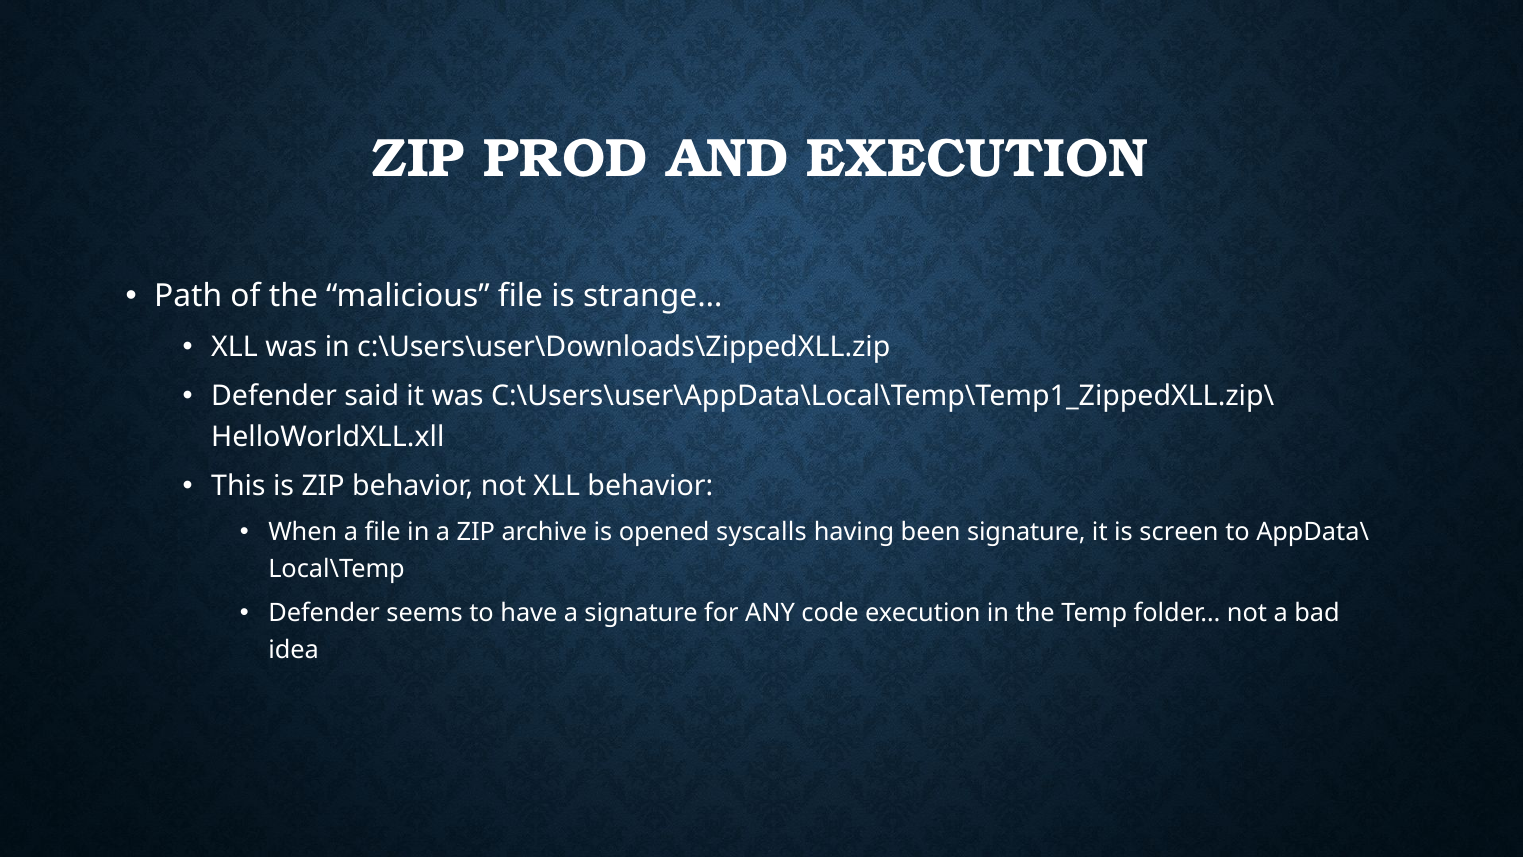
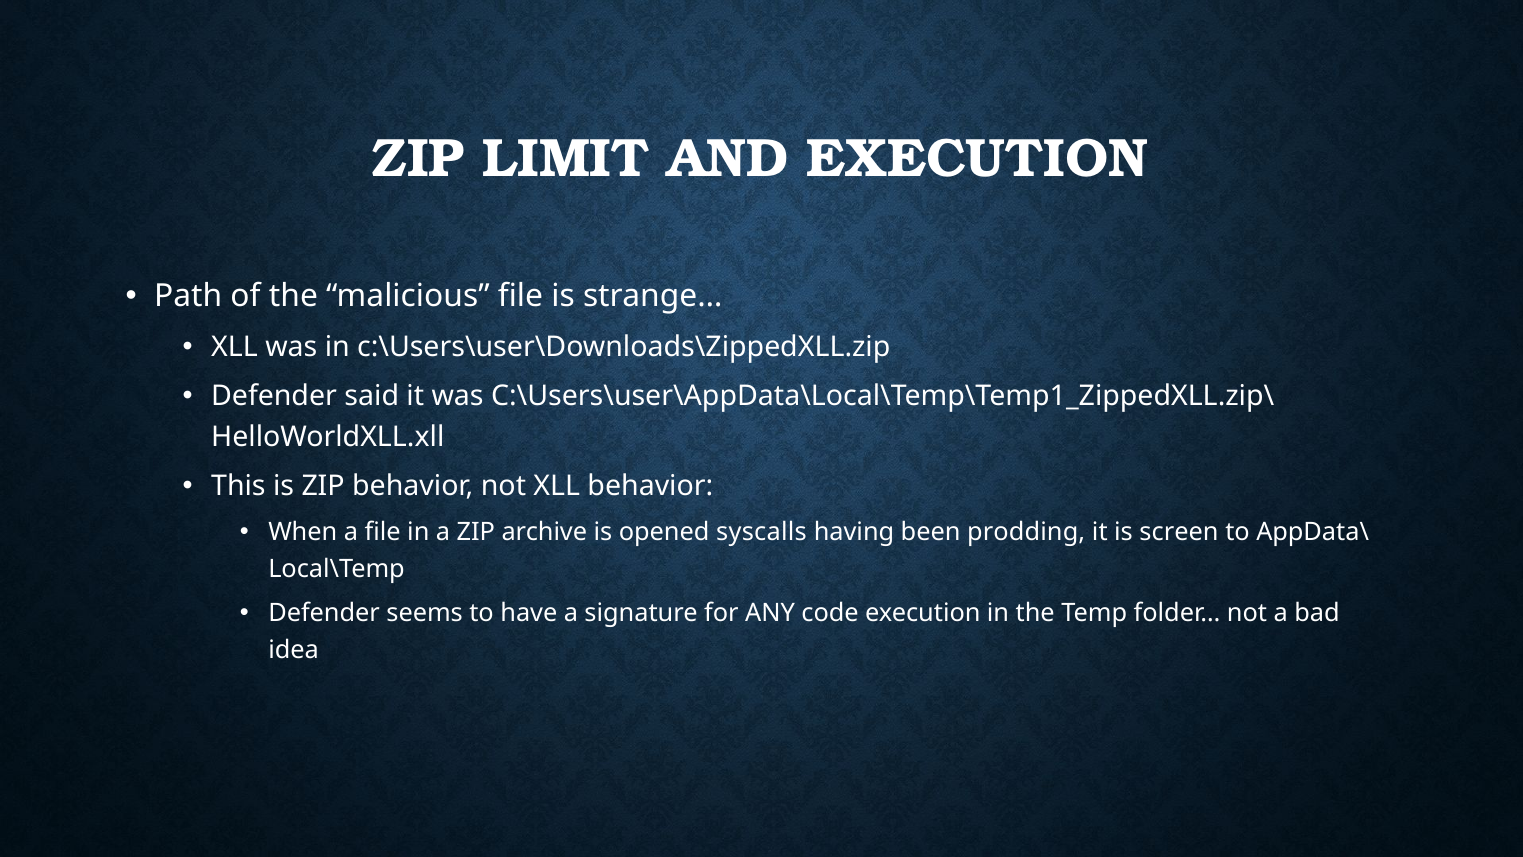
PROD: PROD -> LIMIT (566, 159)
been signature: signature -> prodding (1026, 532)
